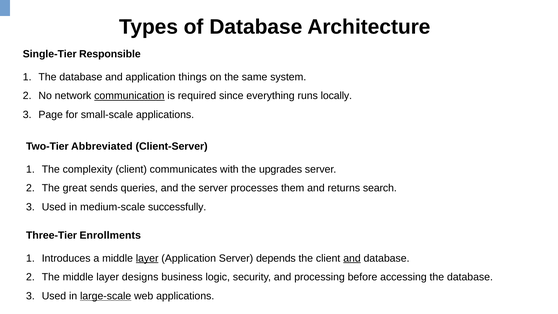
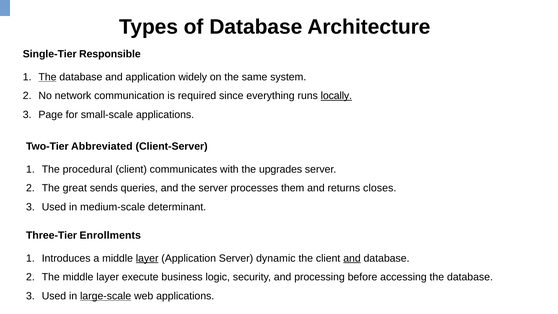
The underline: none -> present (47, 77)
things: things -> widely (193, 77)
communication underline: present -> none (129, 96)
locally underline: none -> present (336, 96)
complexity: complexity -> procedural (88, 169)
search: search -> closes (380, 188)
successfully: successfully -> determinant (177, 207)
depends: depends -> dynamic (276, 258)
designs: designs -> execute (140, 277)
